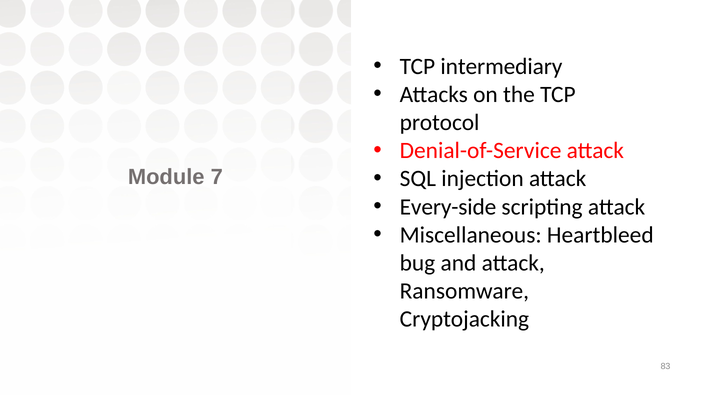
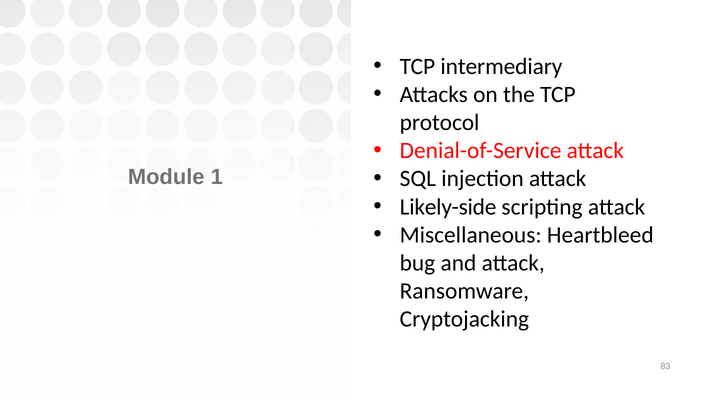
7: 7 -> 1 (217, 177)
Every-side: Every-side -> Likely-side (448, 207)
